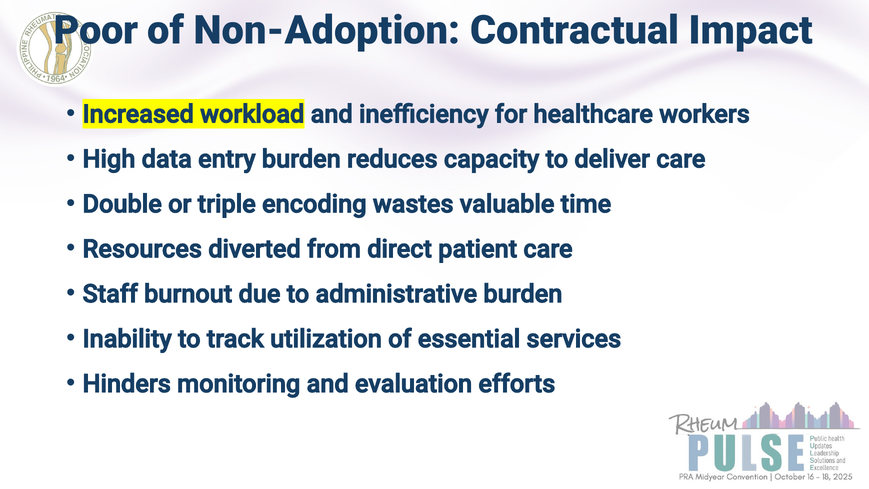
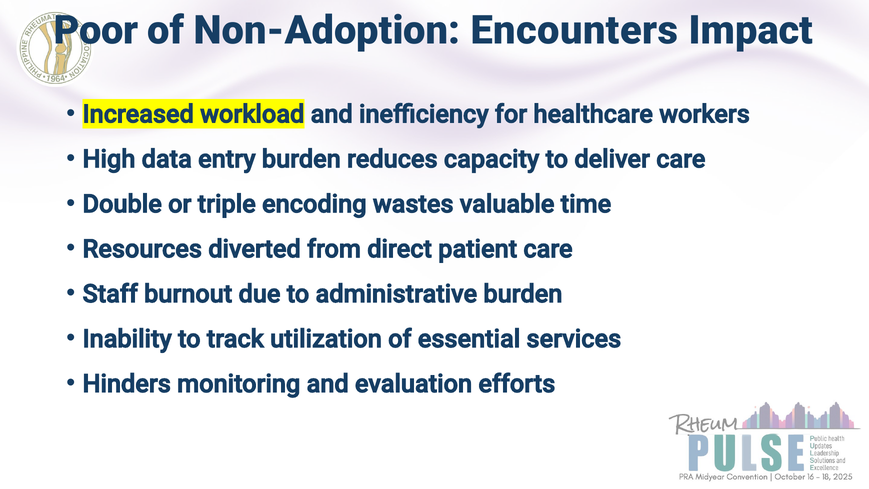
Contractual: Contractual -> Encounters (574, 31)
